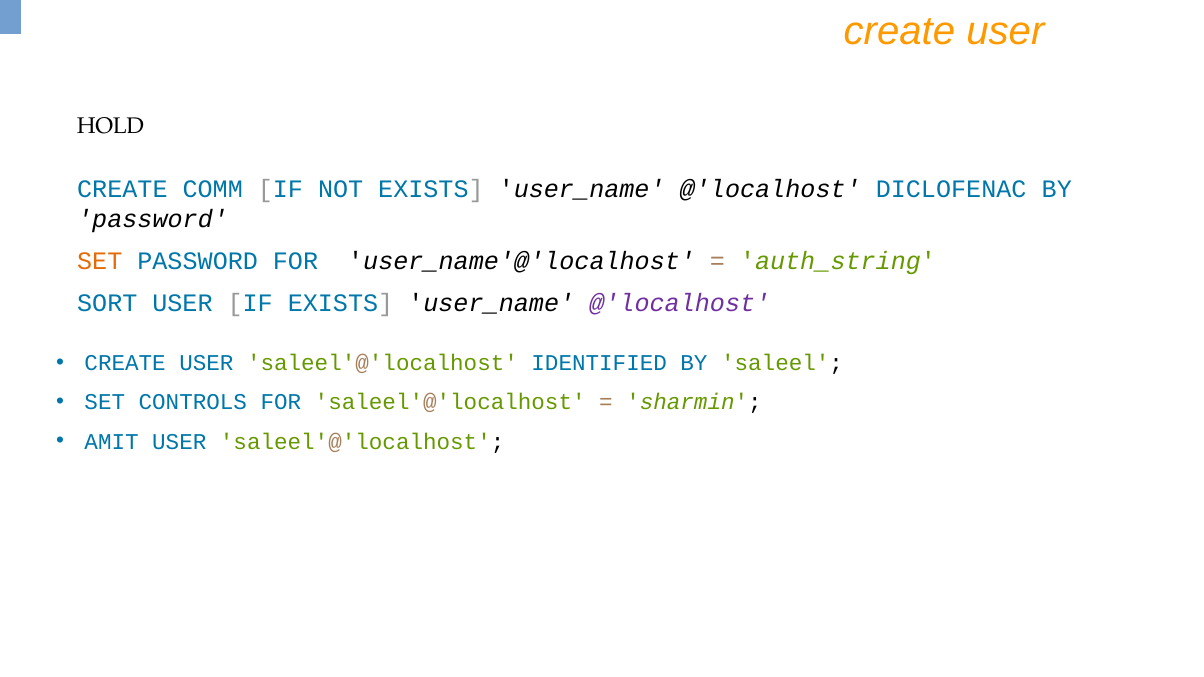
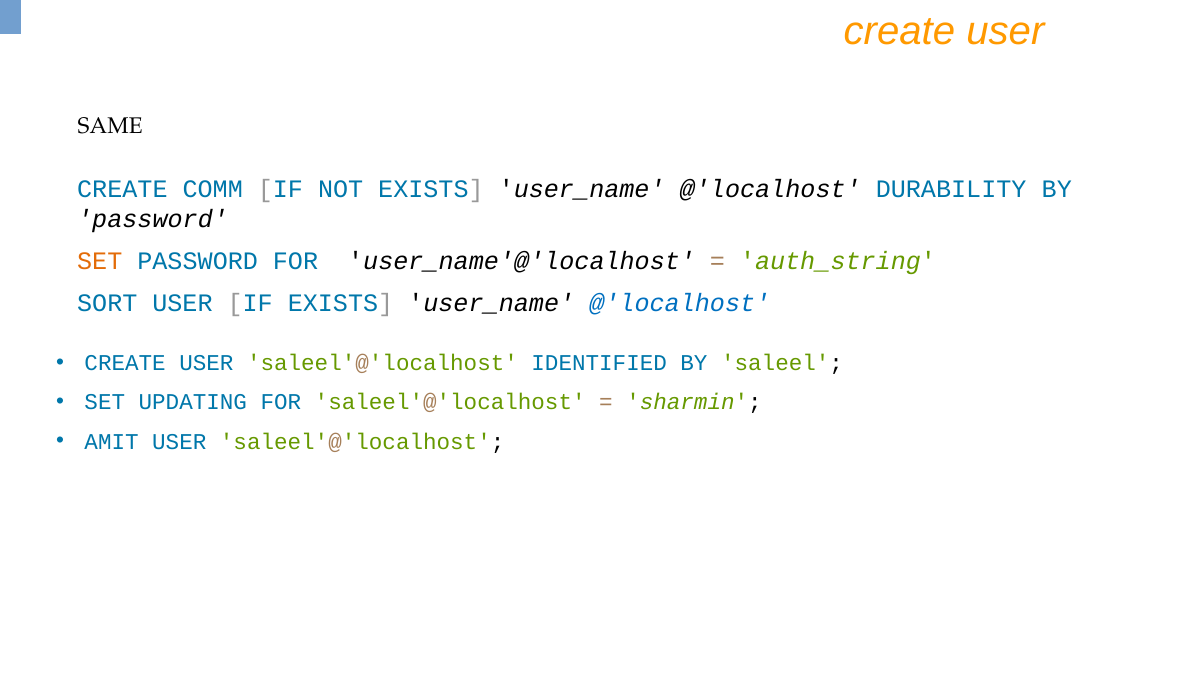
HOLD: HOLD -> SAME (110, 126)
DICLOFENAC: DICLOFENAC -> DURABILITY (951, 189)
@'localhost colour: purple -> blue (680, 304)
CONTROLS: CONTROLS -> UPDATING (193, 403)
